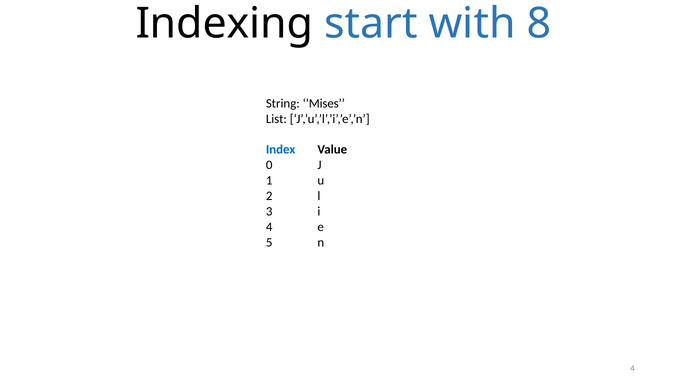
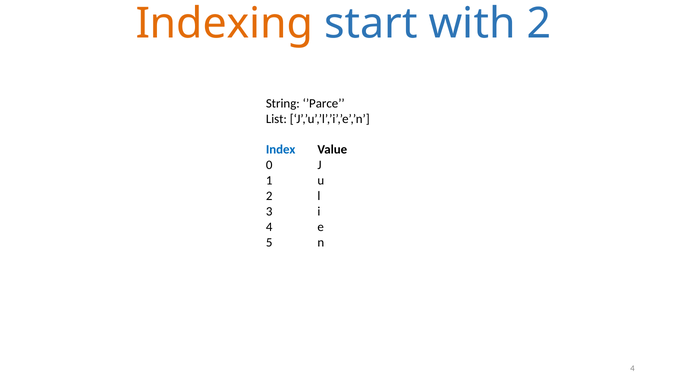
Indexing colour: black -> orange (224, 24)
with 8: 8 -> 2 (539, 24)
’Mises: ’Mises -> ’Parce (324, 103)
